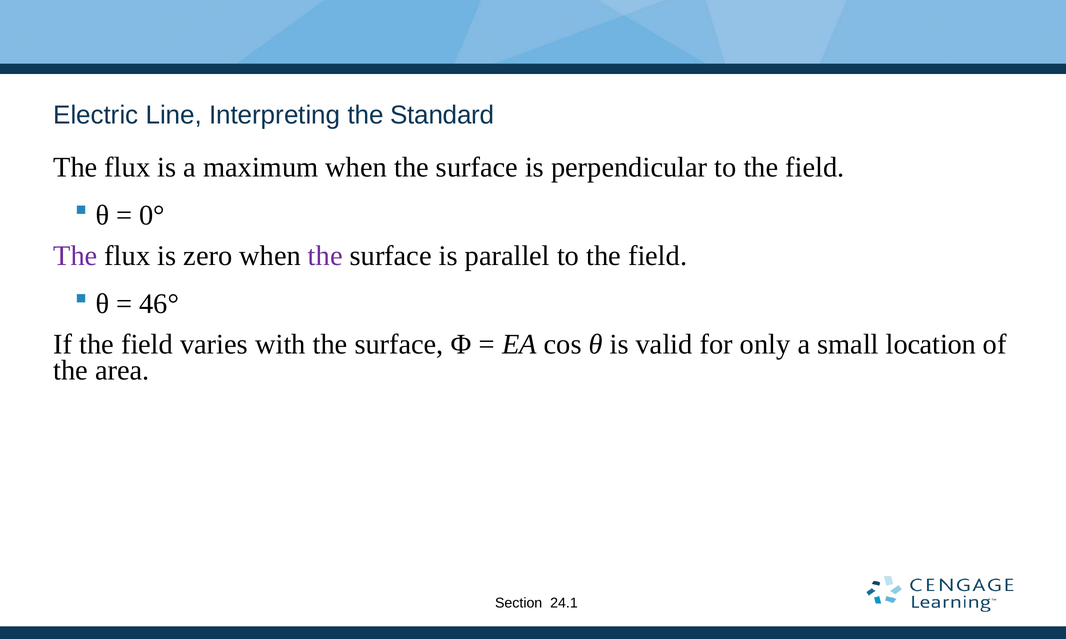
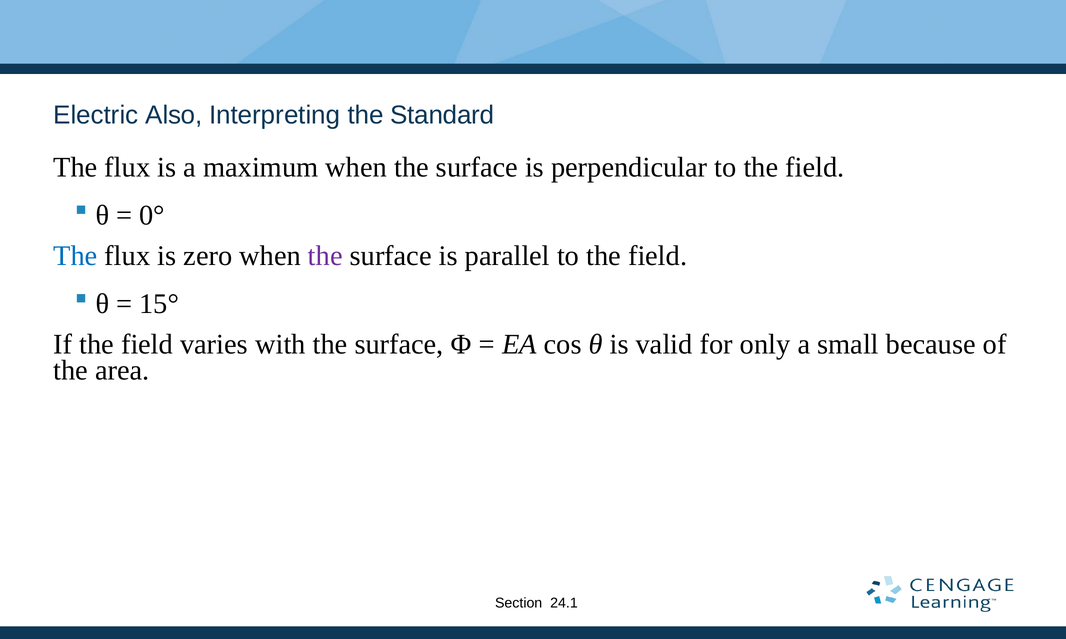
Line: Line -> Also (174, 115)
The colour: purple -> blue (75, 256)
46°: 46° -> 15° (159, 304)
location: location -> because (931, 344)
